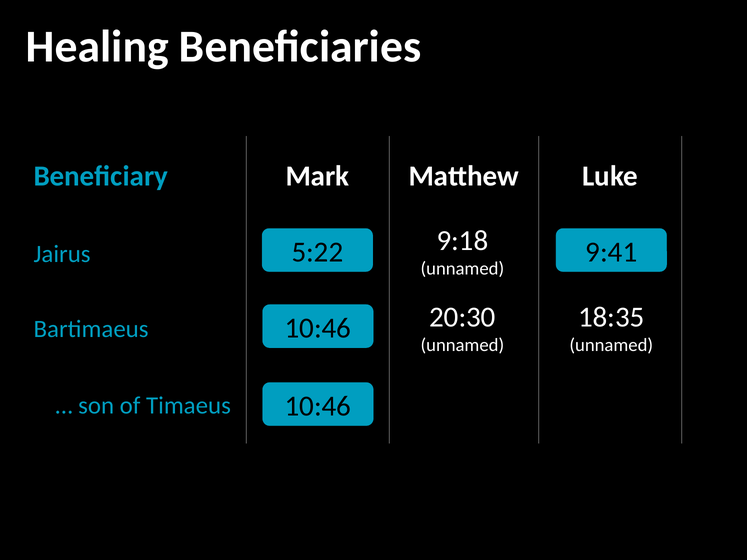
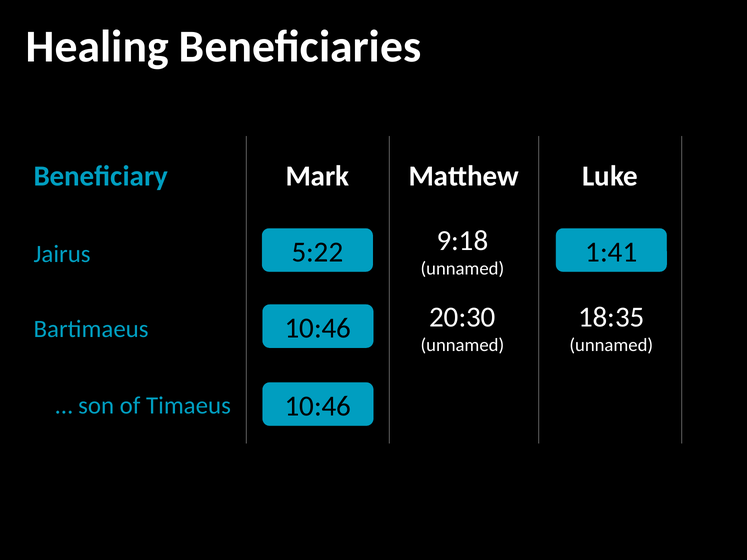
9:41: 9:41 -> 1:41 (611, 252)
